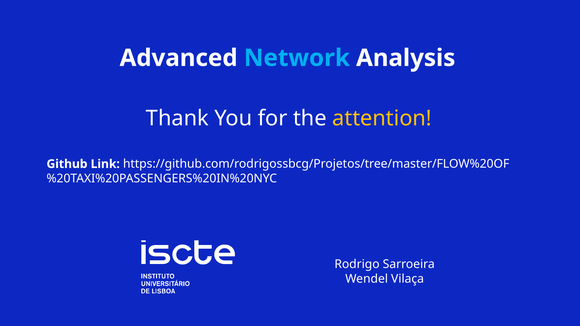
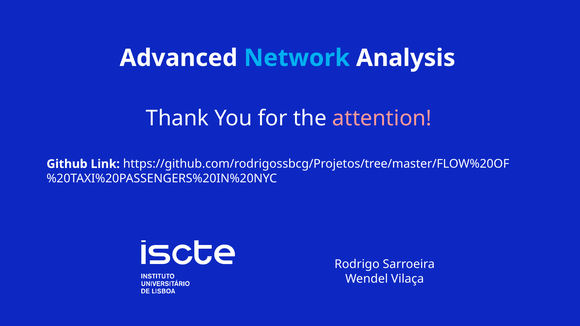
attention colour: yellow -> pink (382, 118)
